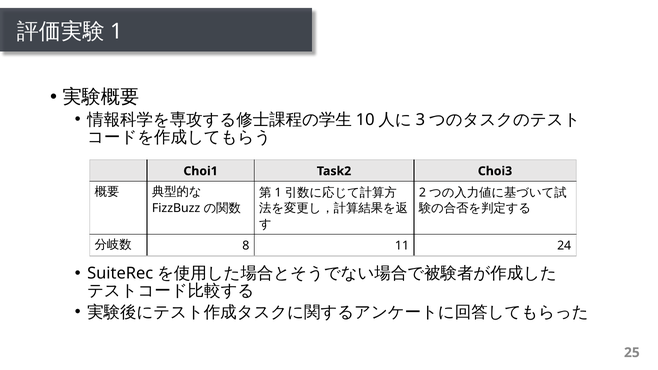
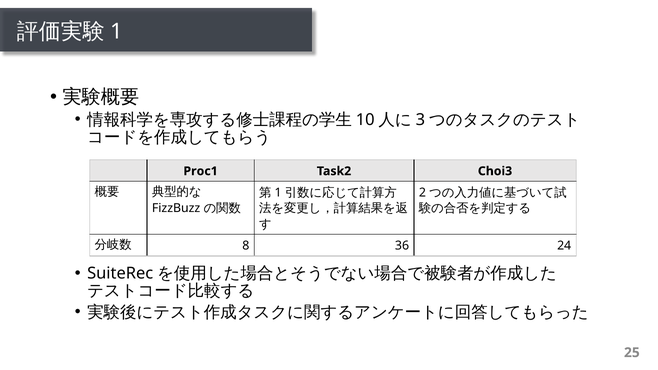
Choi1: Choi1 -> Proc1 (201, 171)
11: 11 -> 36 (402, 246)
